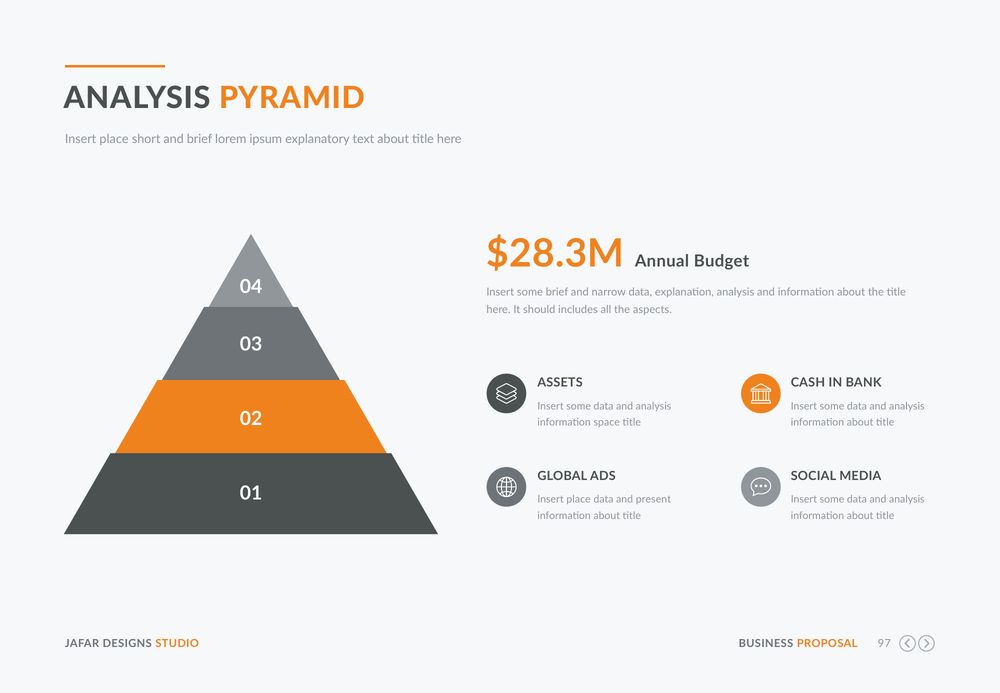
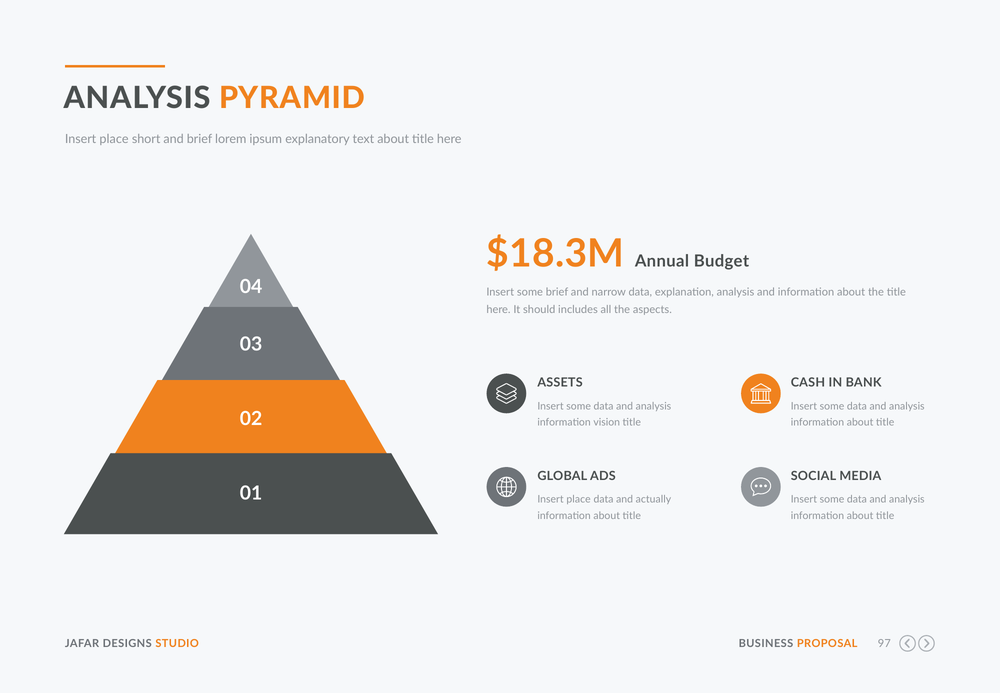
$28.3M: $28.3M -> $18.3M (555, 254)
space: space -> vision (607, 422)
present: present -> actually (653, 499)
